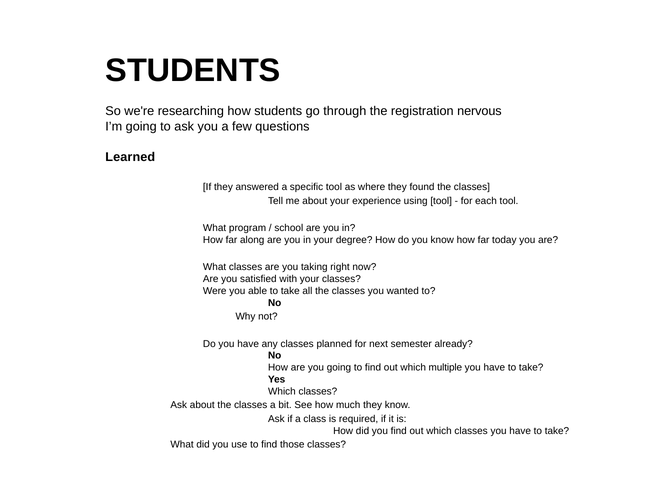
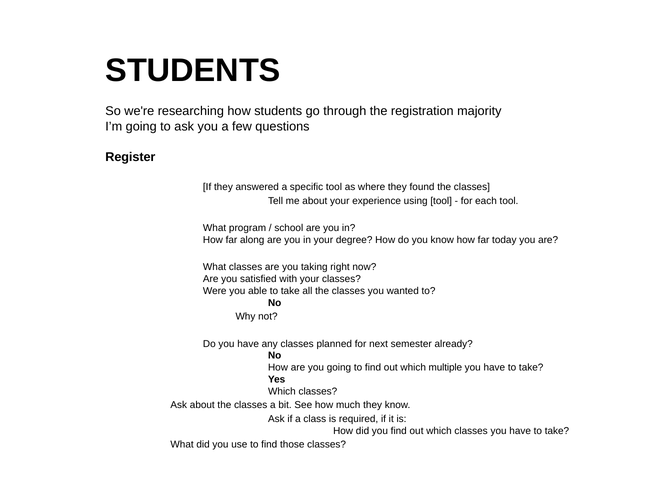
nervous: nervous -> majority (479, 111)
Learned: Learned -> Register (130, 157)
